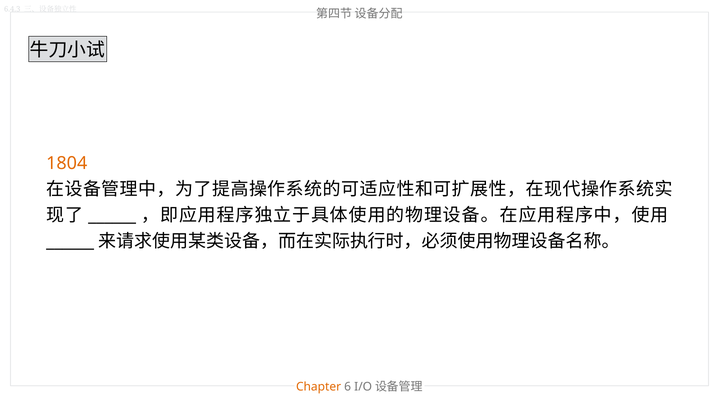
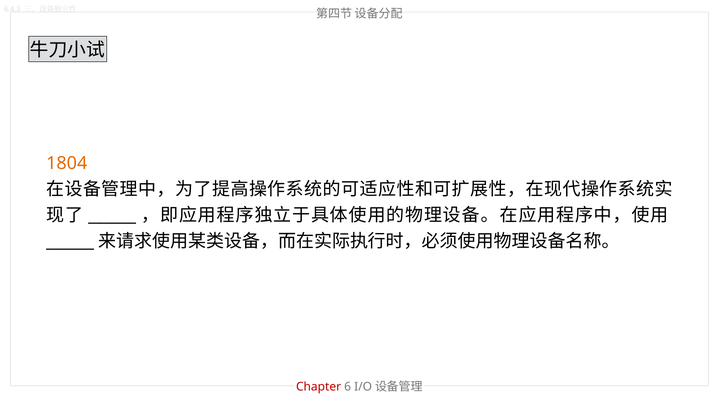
Chapter colour: orange -> red (319, 387)
